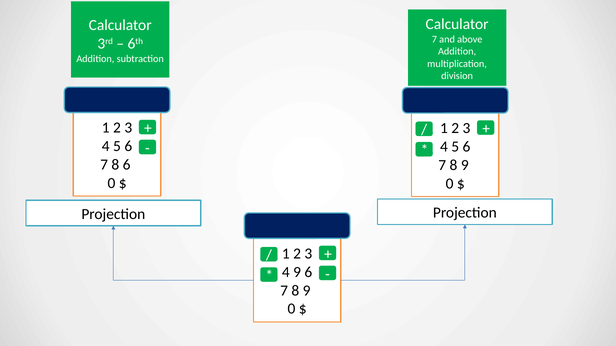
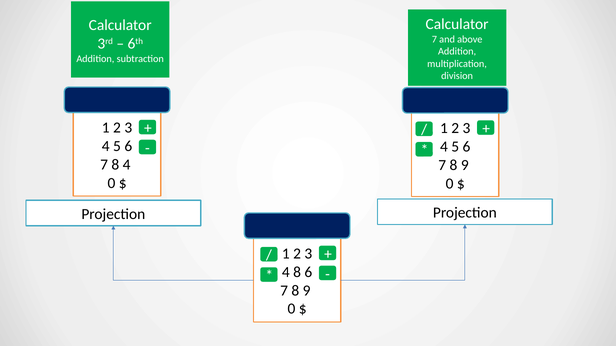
8 6: 6 -> 4 (127, 165)
4 9: 9 -> 8 (297, 272)
